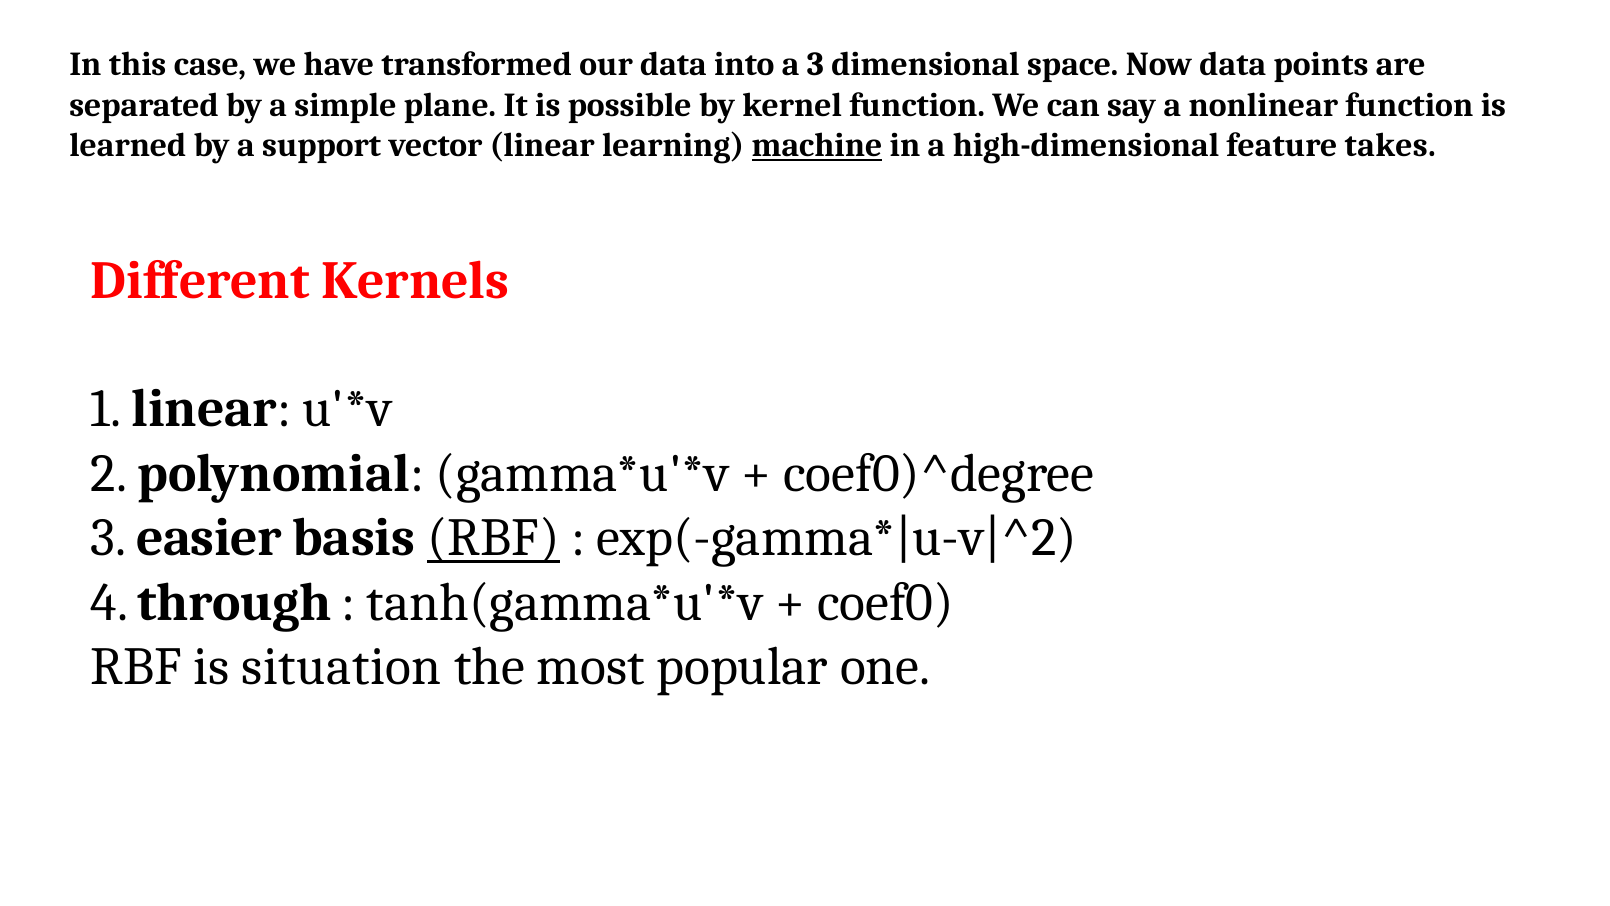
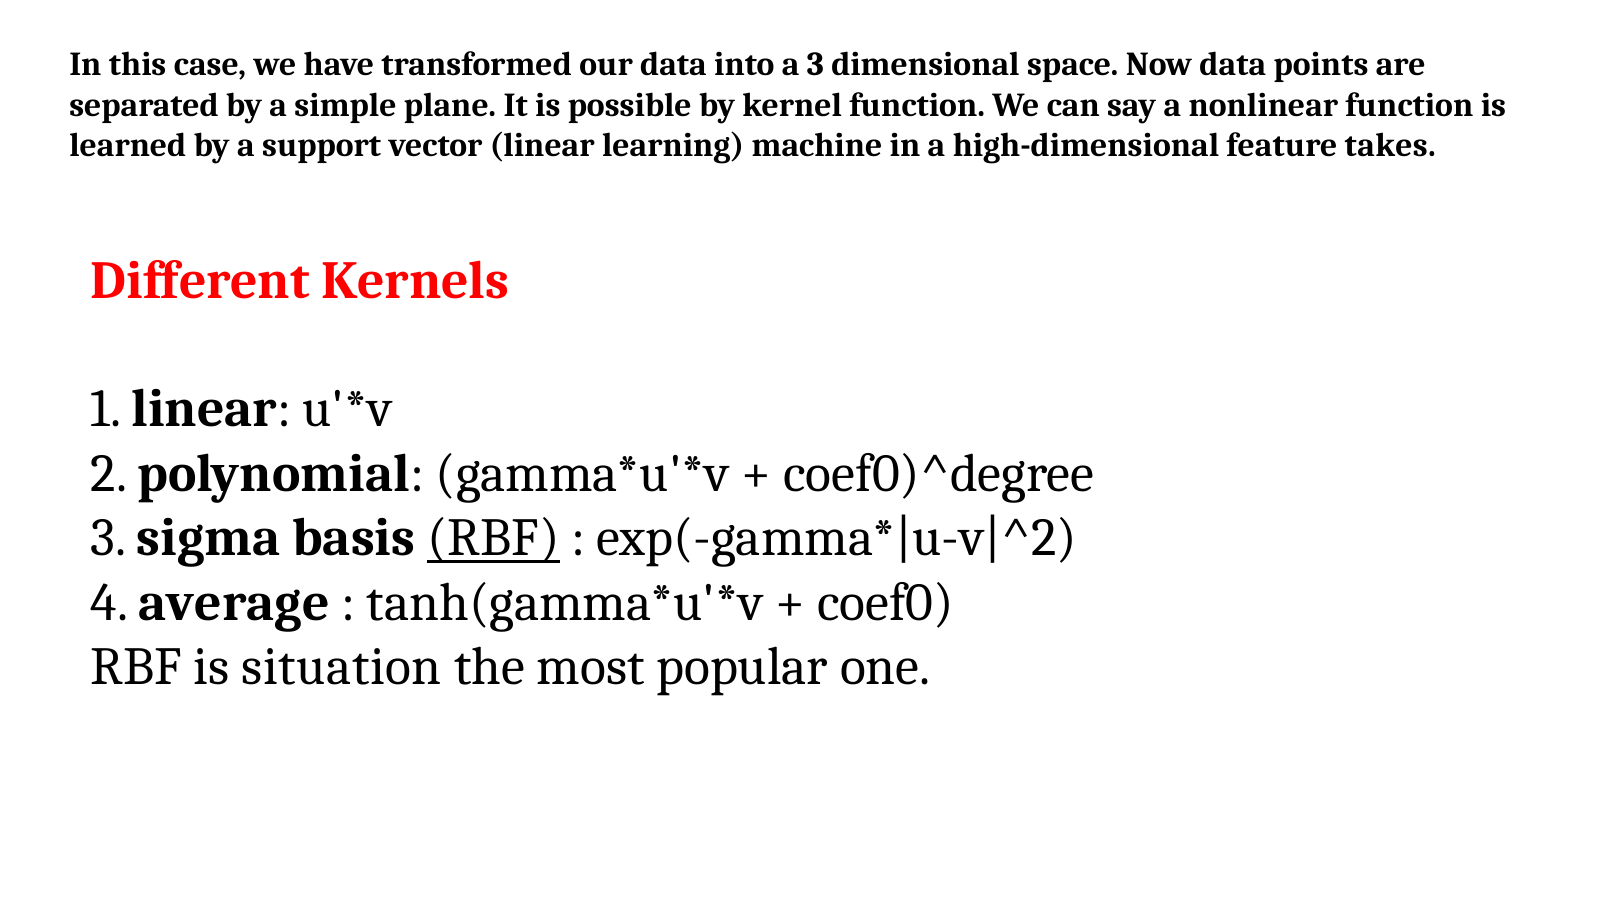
machine underline: present -> none (817, 145)
easier: easier -> sigma (209, 538)
through: through -> average (234, 602)
